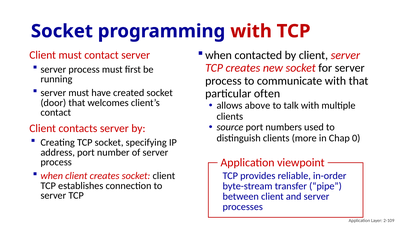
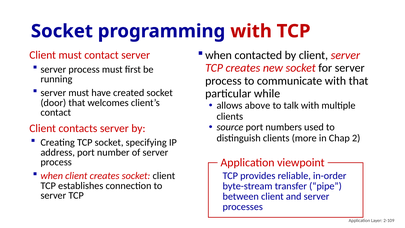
often: often -> while (267, 93)
0: 0 -> 2 (356, 138)
